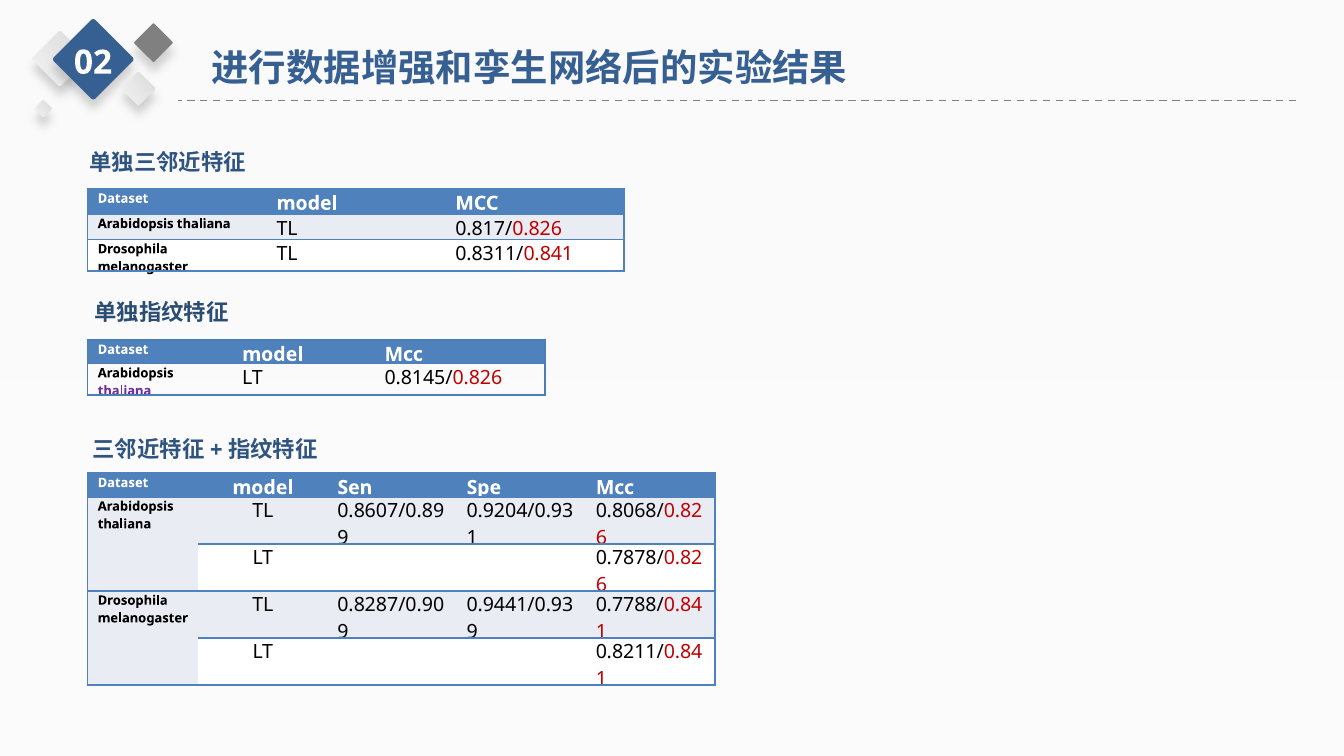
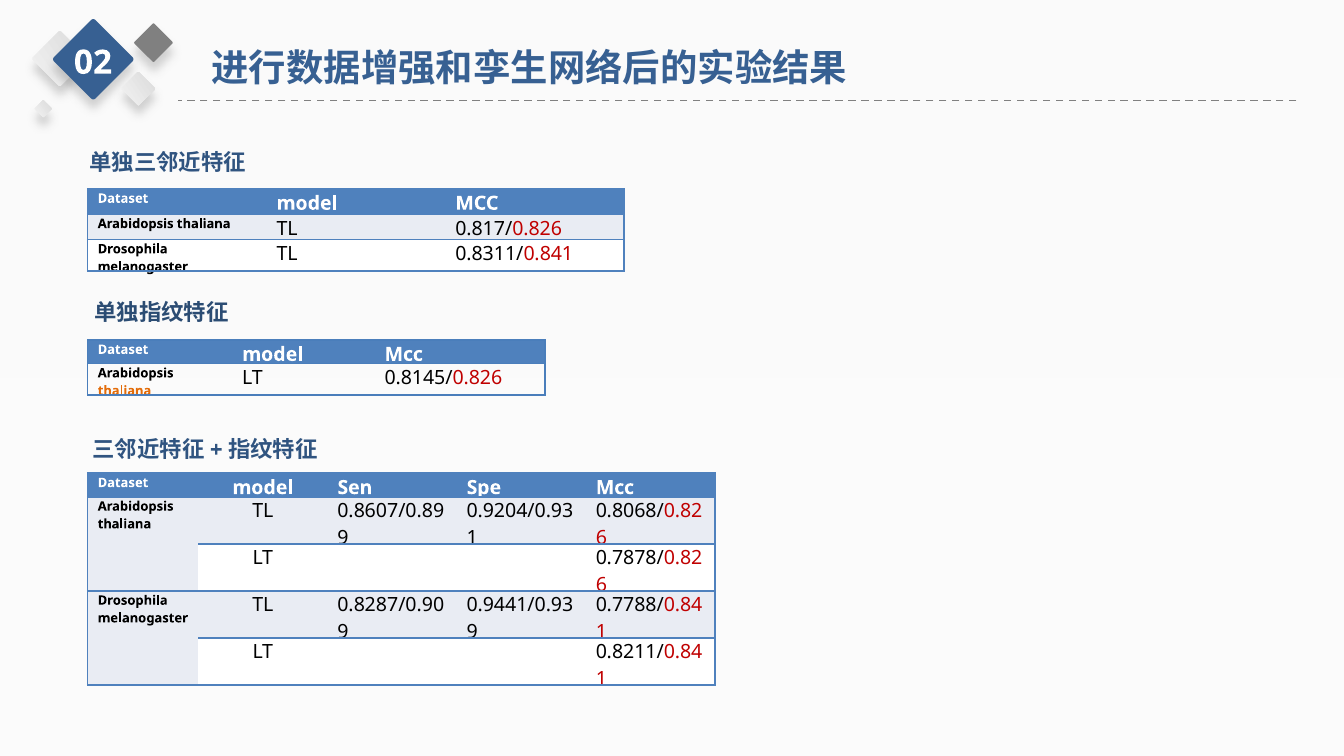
thaliana colour: purple -> orange (125, 391)
